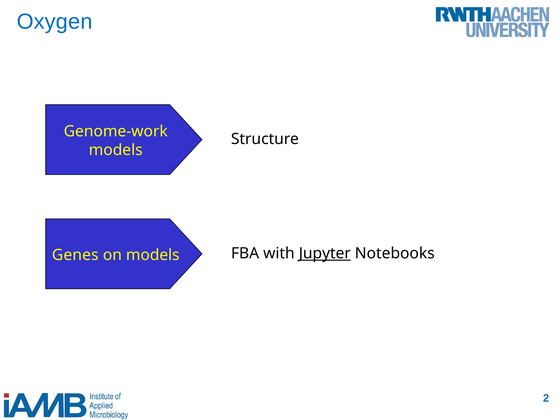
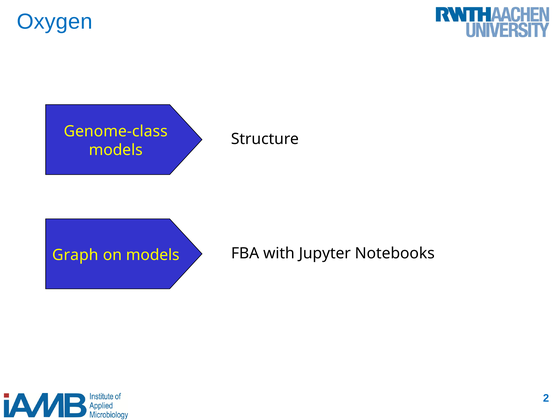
Genome-work: Genome-work -> Genome-class (116, 131)
Genes: Genes -> Graph (75, 255)
Jupyter underline: present -> none (325, 253)
